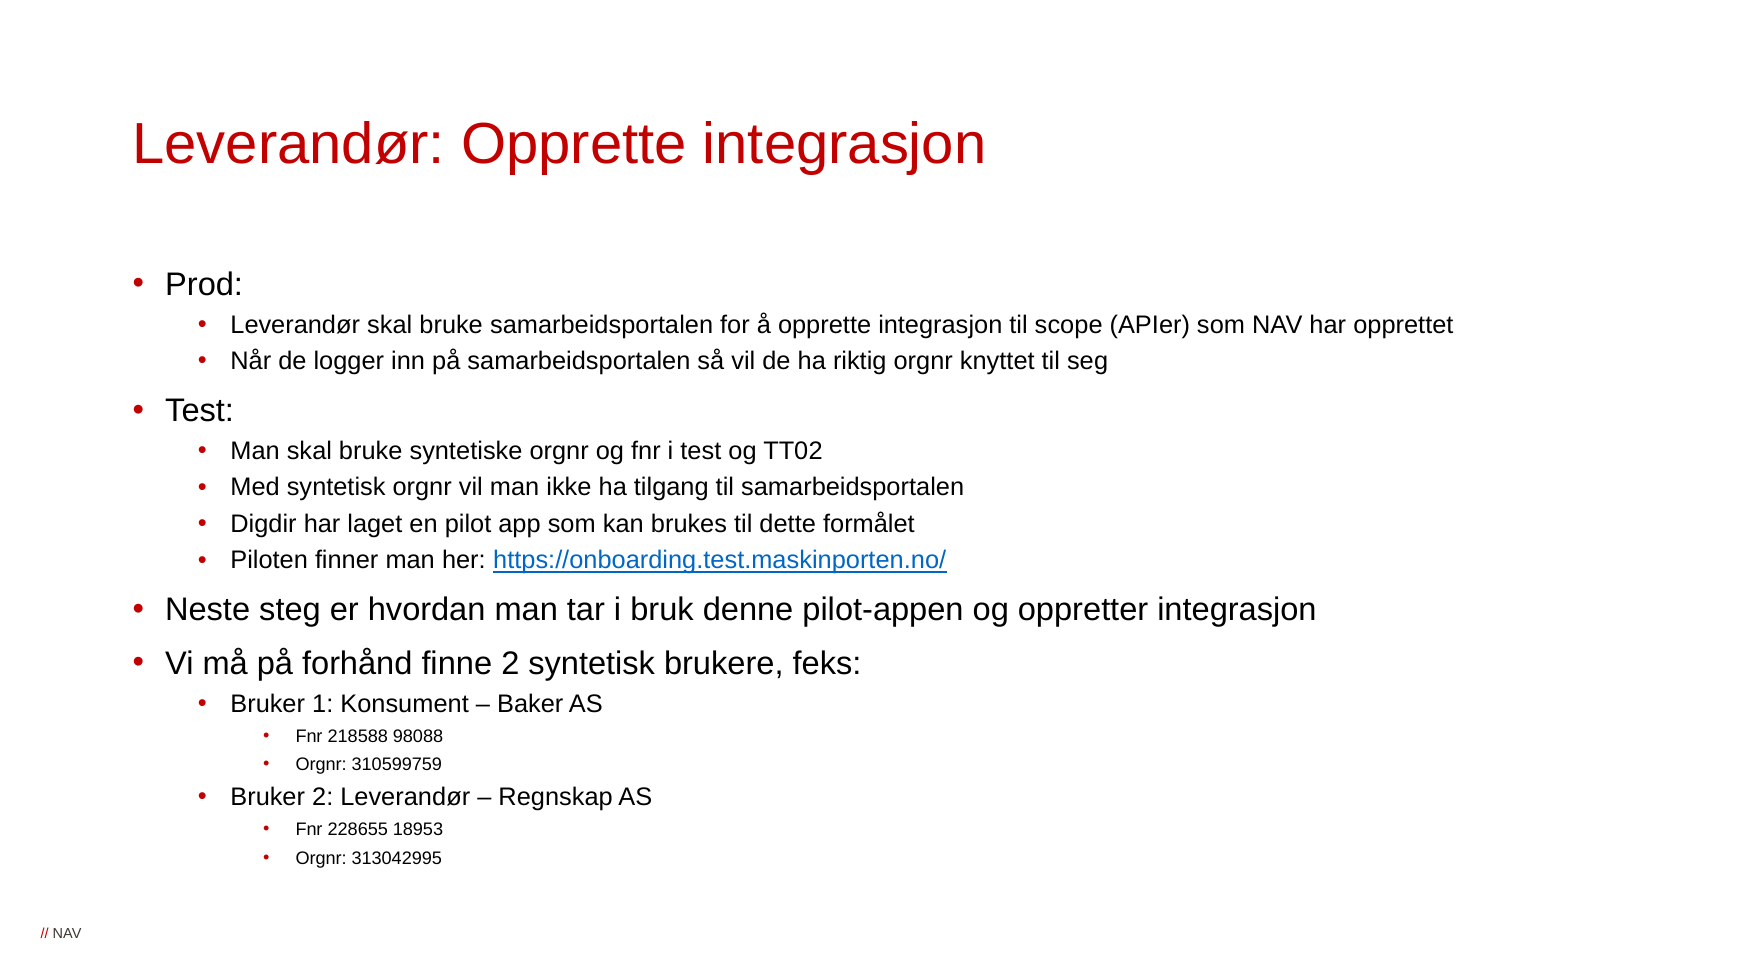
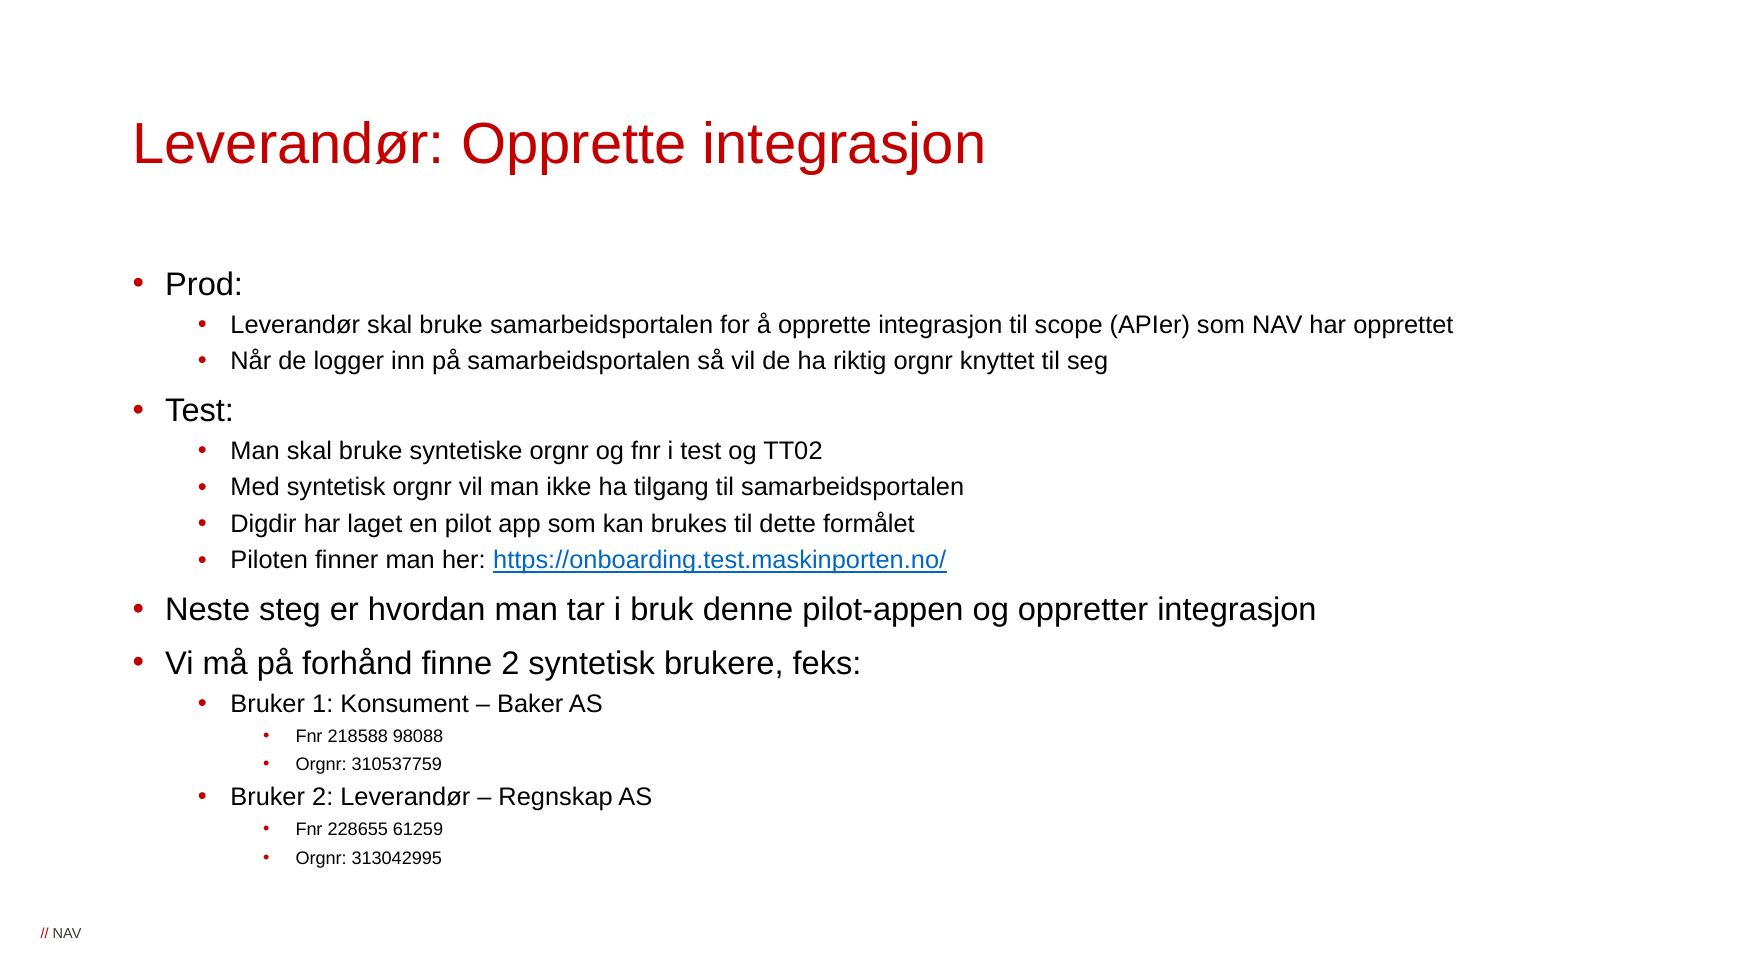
310599759: 310599759 -> 310537759 (397, 765)
18953: 18953 -> 61259 (418, 830)
